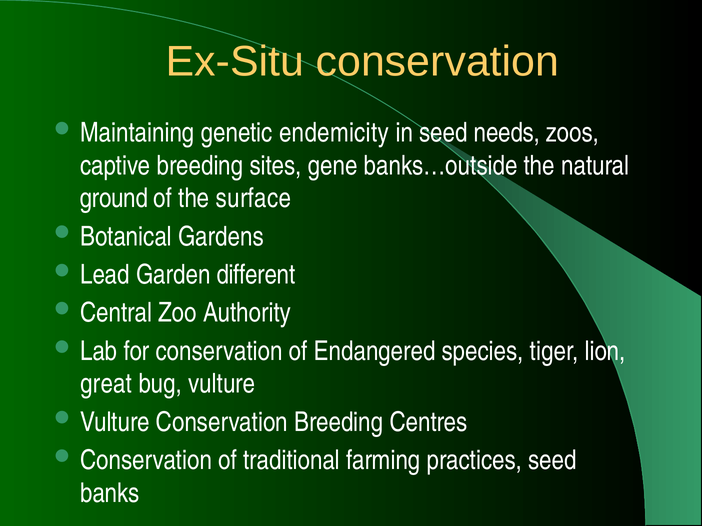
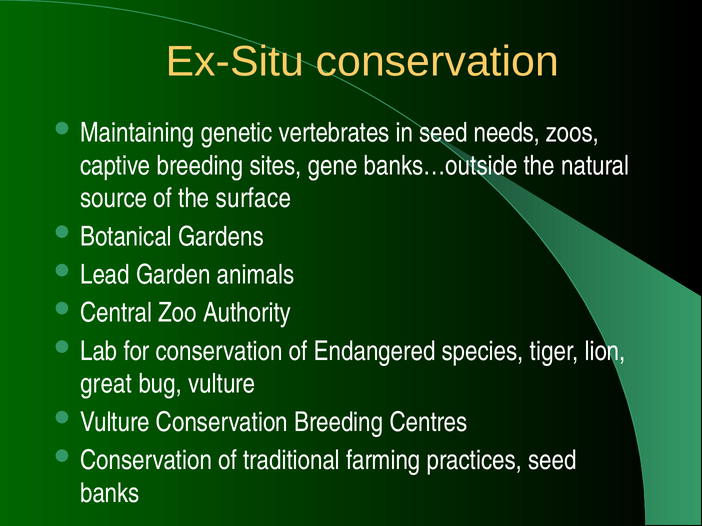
endemicity: endemicity -> vertebrates (334, 133)
ground: ground -> source (114, 199)
different: different -> animals (256, 275)
